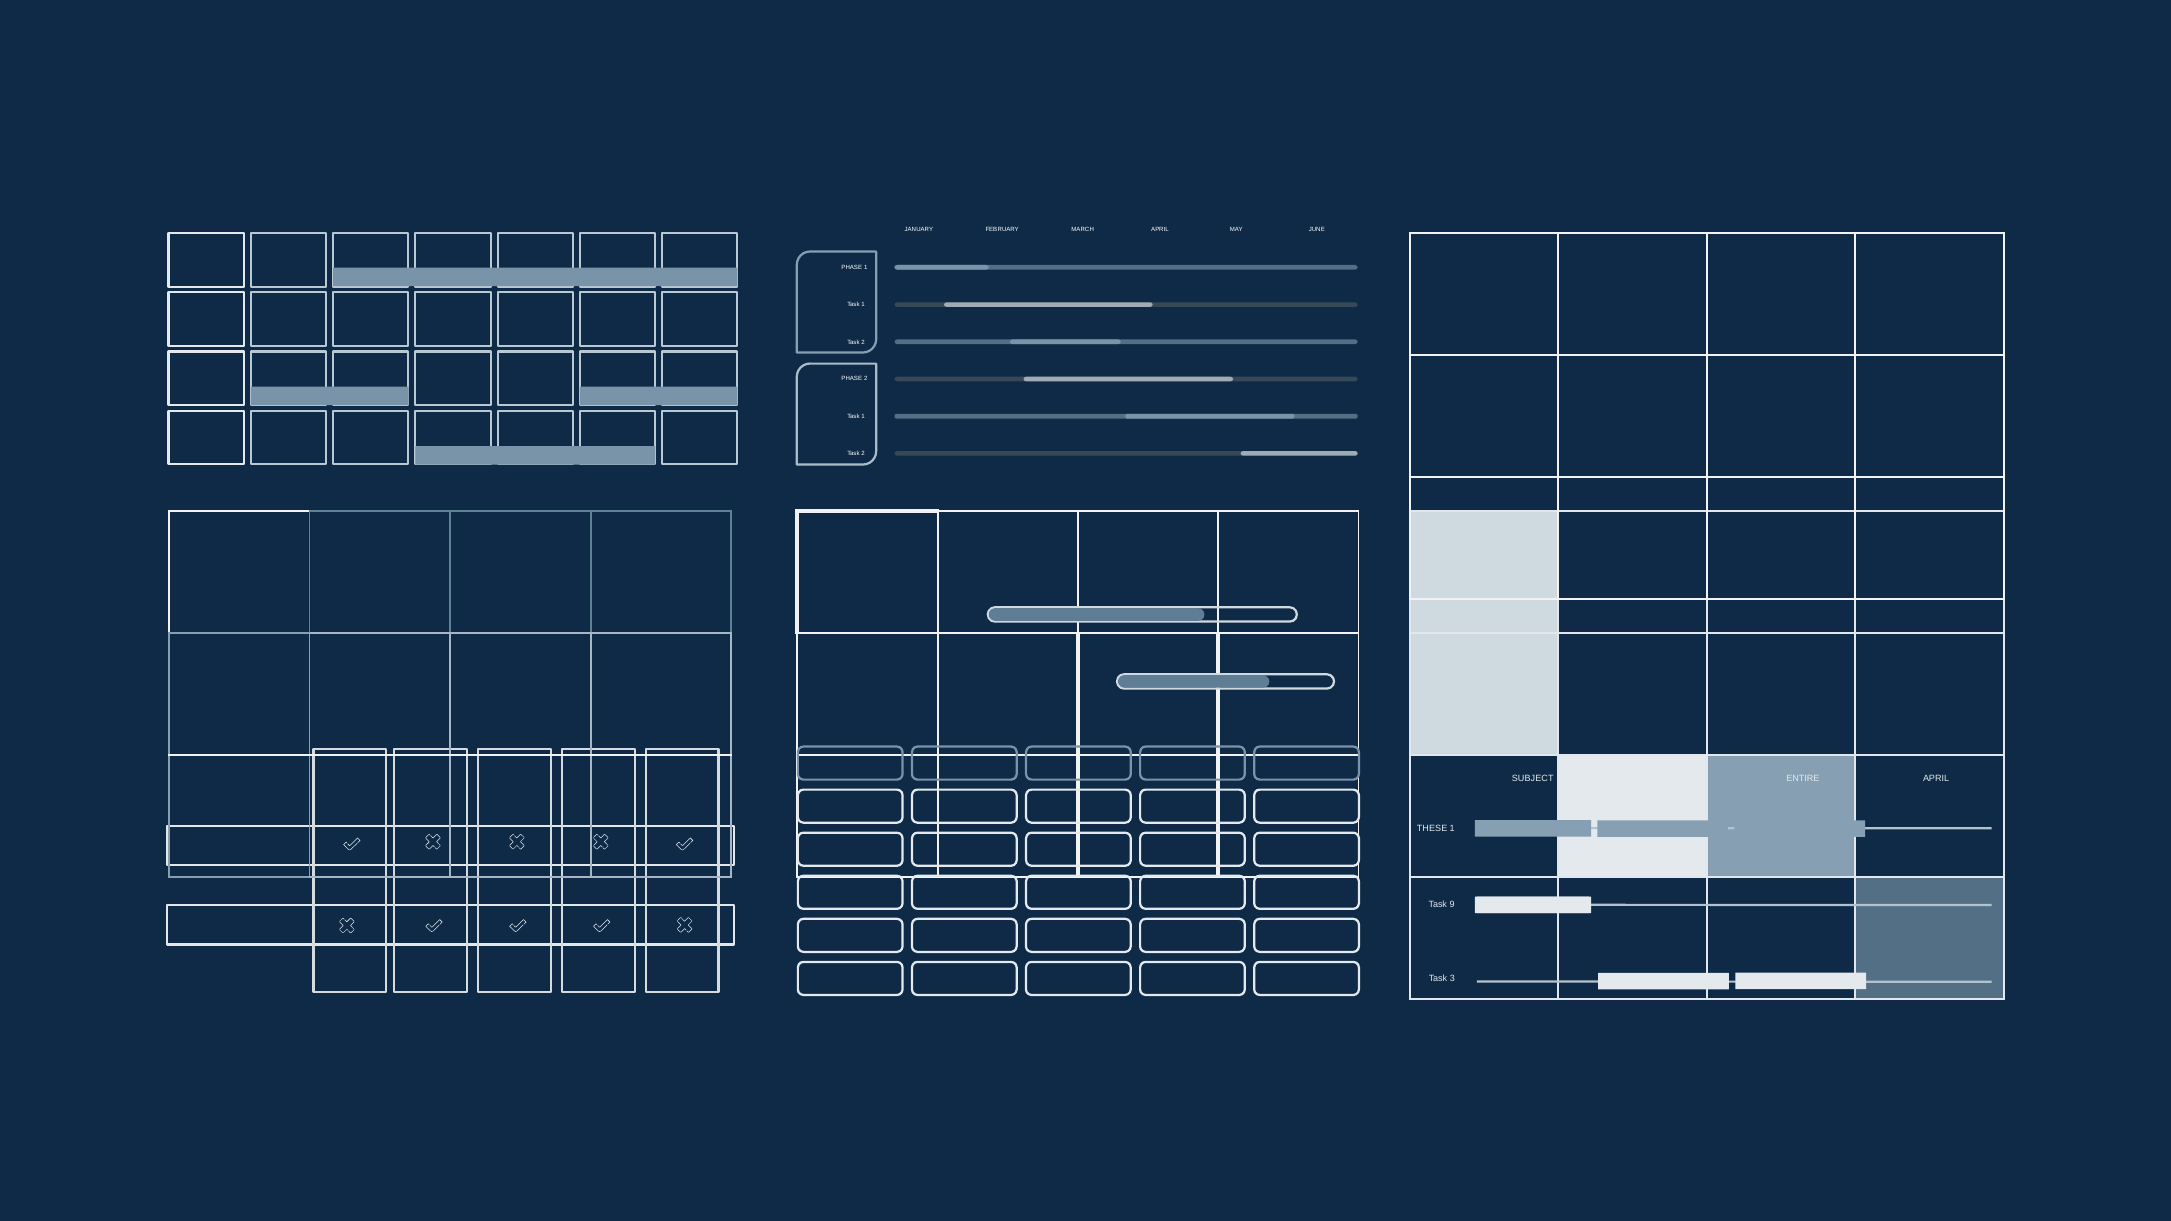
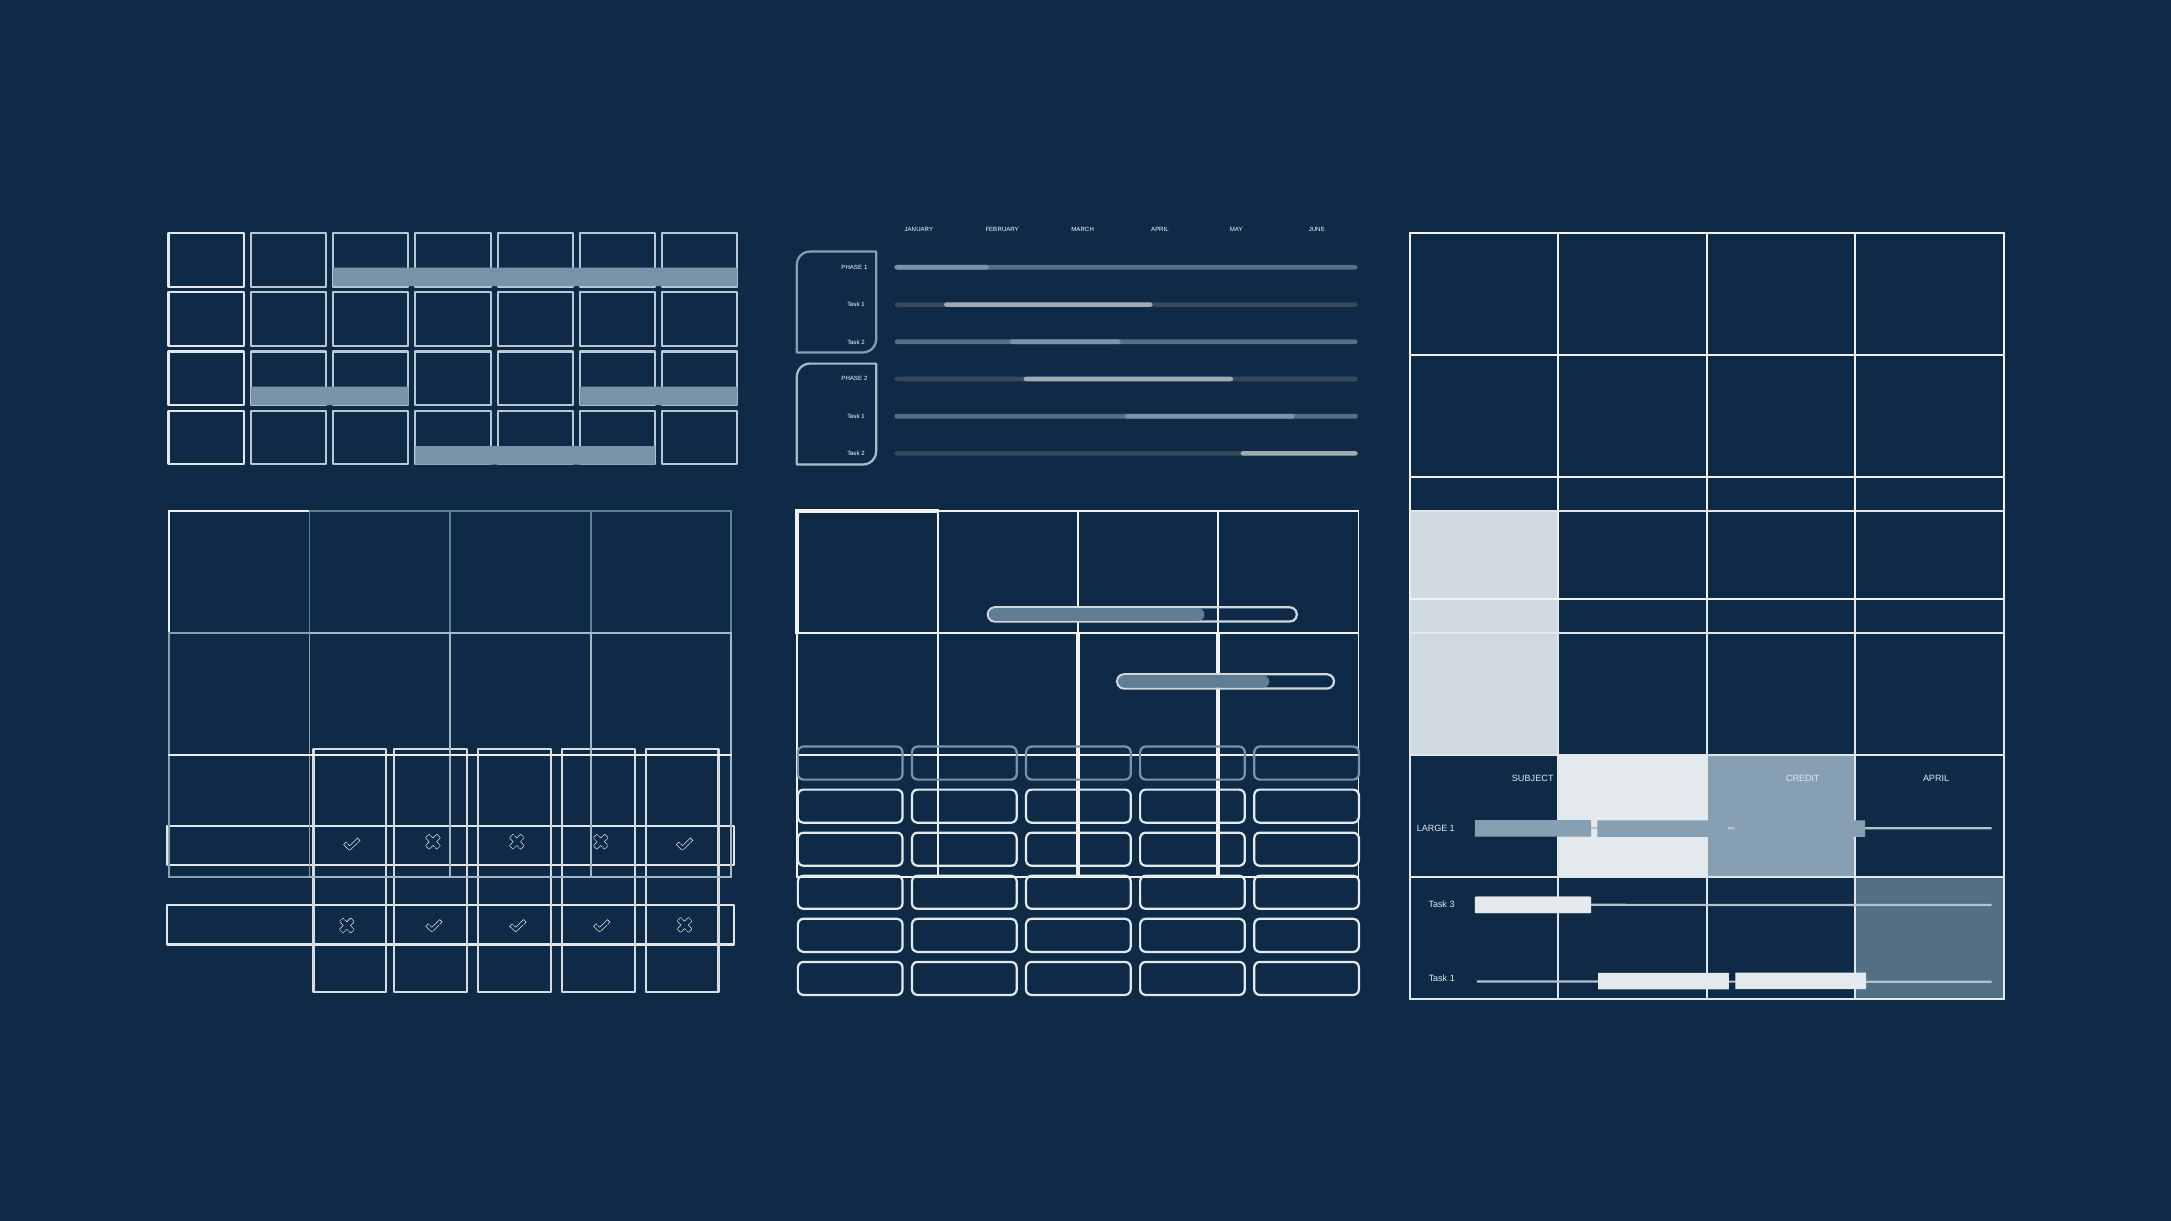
ENTIRE: ENTIRE -> CREDIT (1803, 779)
THESE: THESE -> LARGE (1432, 829)
9: 9 -> 3 (1452, 904)
3: 3 -> 1 (1452, 979)
